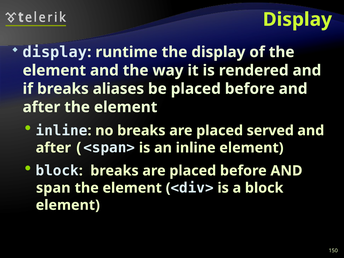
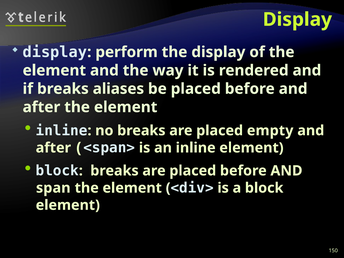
runtime: runtime -> perform (127, 52)
served: served -> empty (270, 131)
